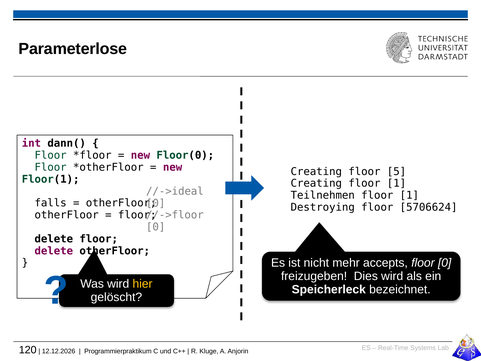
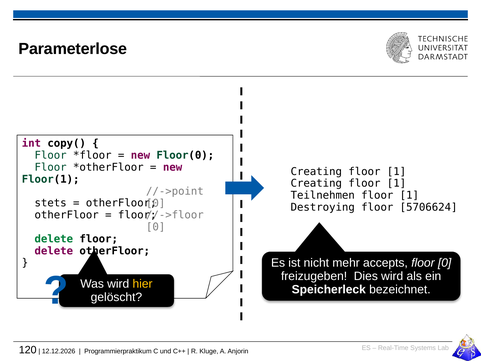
dann(: dann( -> copy( (67, 143)
5: 5 -> 1 (397, 171)
//->ideal: //->ideal -> //->point (175, 191)
falls: falls -> stets (51, 203)
delete colour: black -> green (54, 239)
